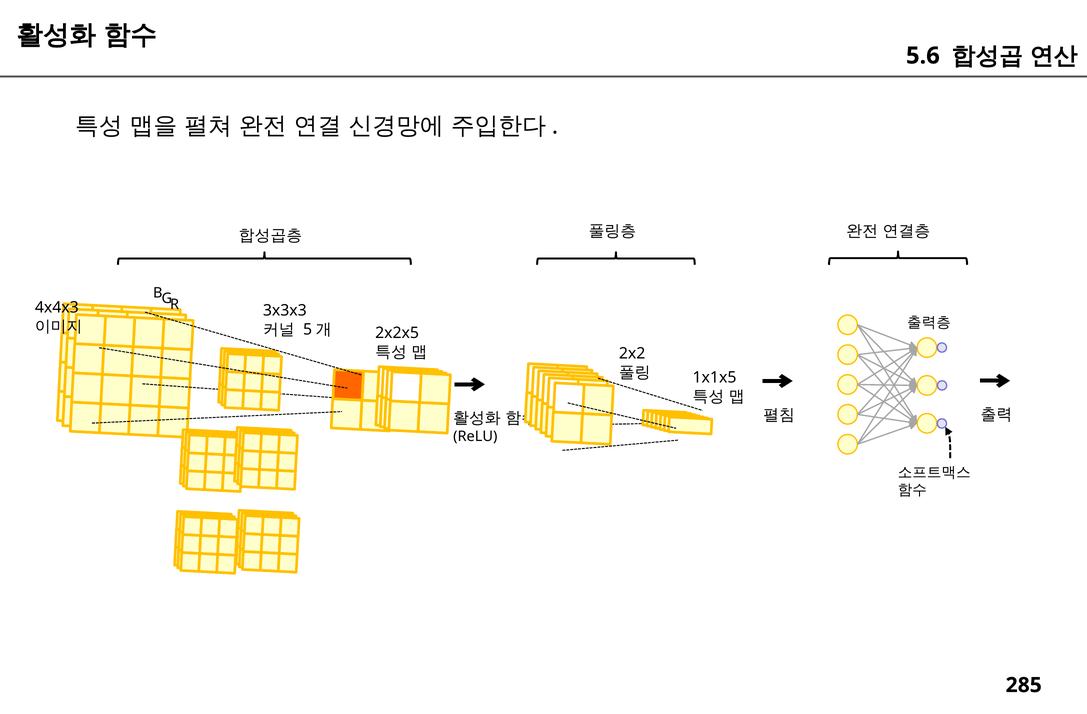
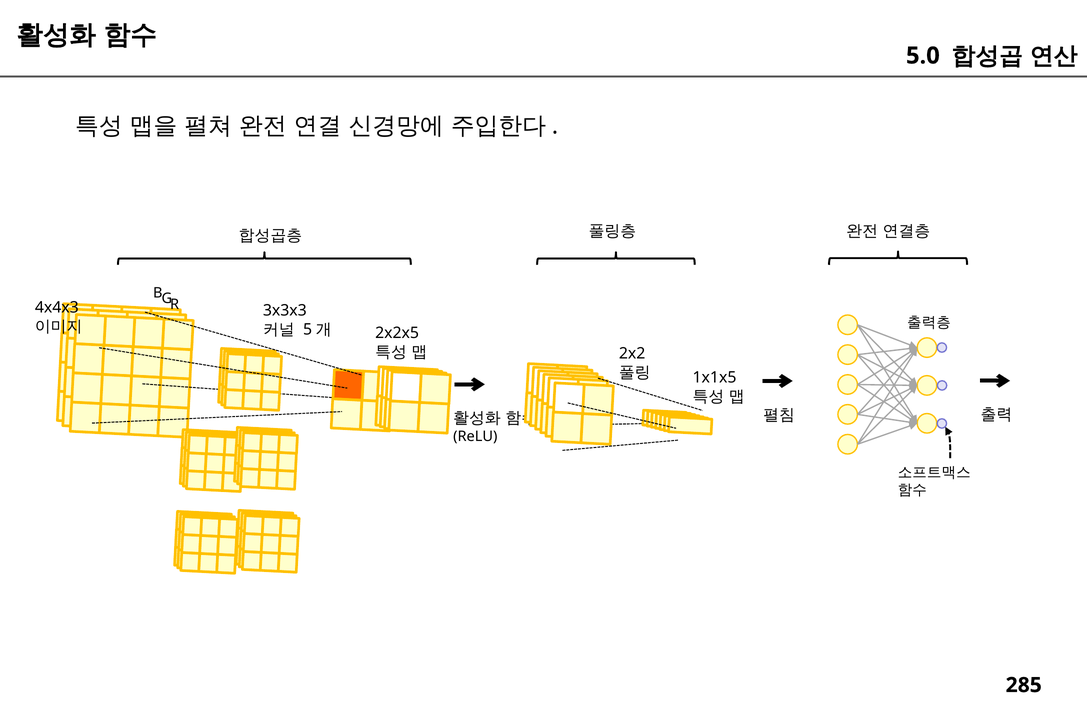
5.6: 5.6 -> 5.0 (923, 56)
